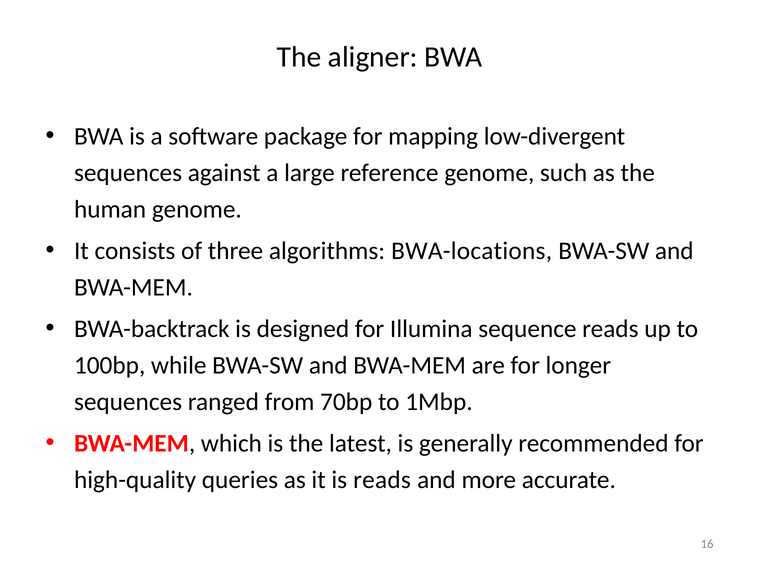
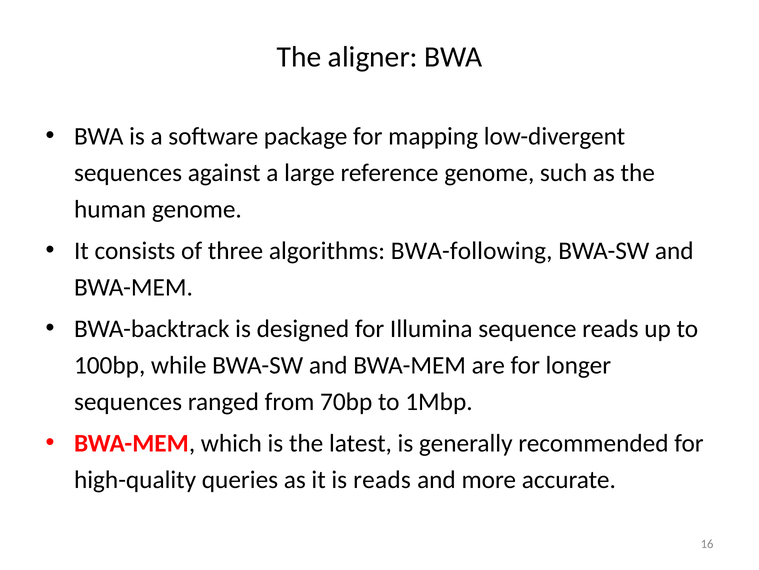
BWA-locations: BWA-locations -> BWA-following (472, 250)
